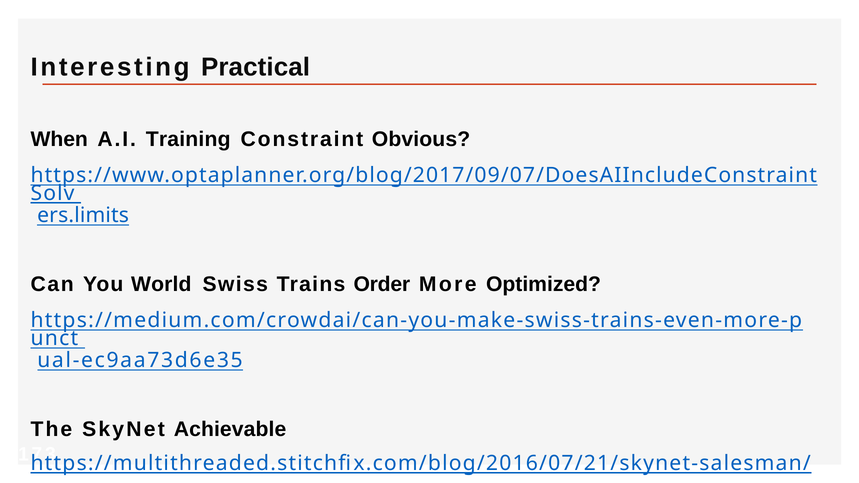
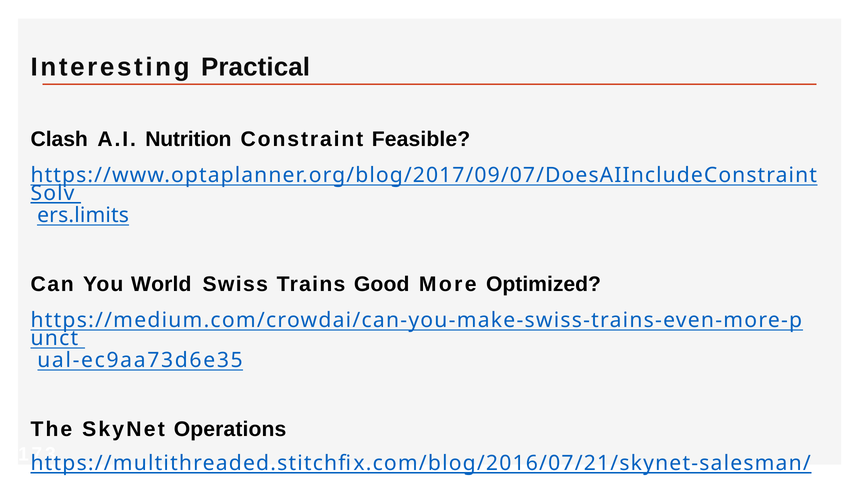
When: When -> Clash (59, 139)
Training: Training -> Nutrition (188, 139)
Obvious: Obvious -> Feasible (421, 139)
Order: Order -> Good (382, 284)
Achievable: Achievable -> Operations (230, 430)
